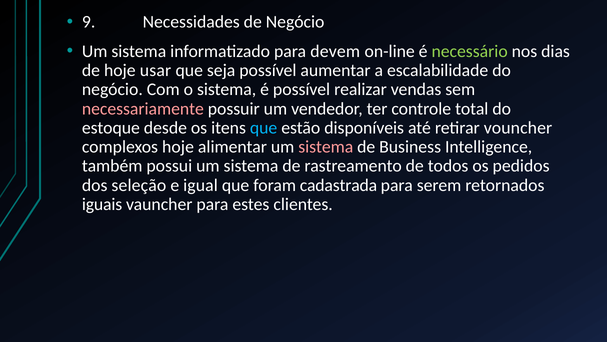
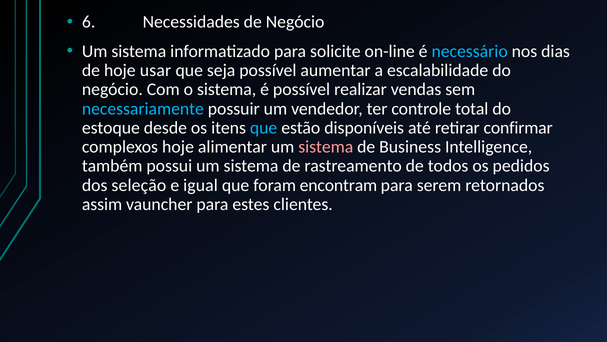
9: 9 -> 6 (89, 22)
devem: devem -> solicite (335, 51)
necessário colour: light green -> light blue (470, 51)
necessariamente colour: pink -> light blue (143, 109)
vouncher: vouncher -> confirmar (518, 128)
cadastrada: cadastrada -> encontram (338, 185)
iguais: iguais -> assim (102, 204)
